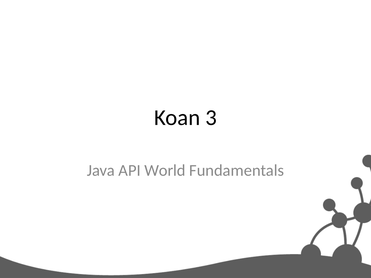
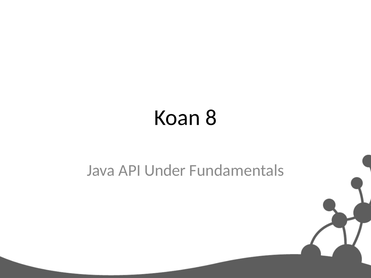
3: 3 -> 8 (211, 118)
World: World -> Under (165, 171)
